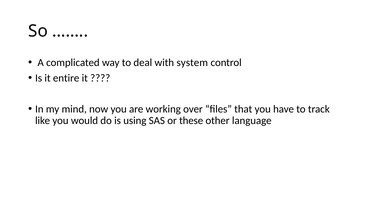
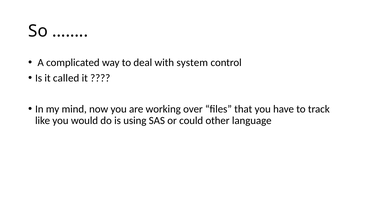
entire: entire -> called (66, 78)
these: these -> could (191, 121)
